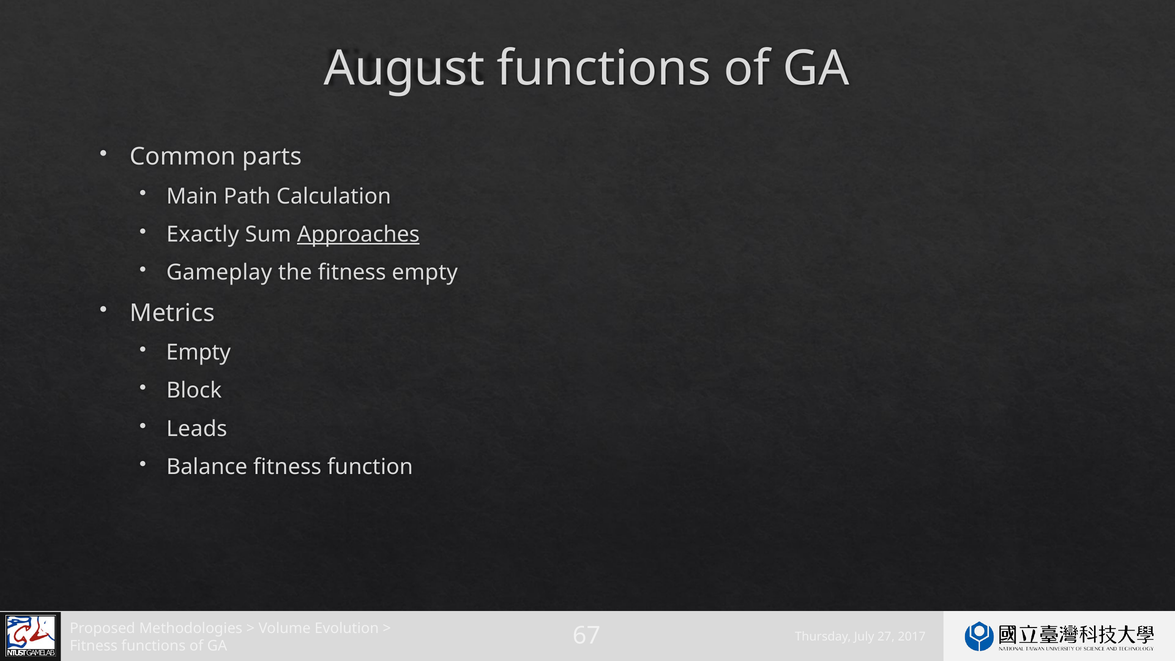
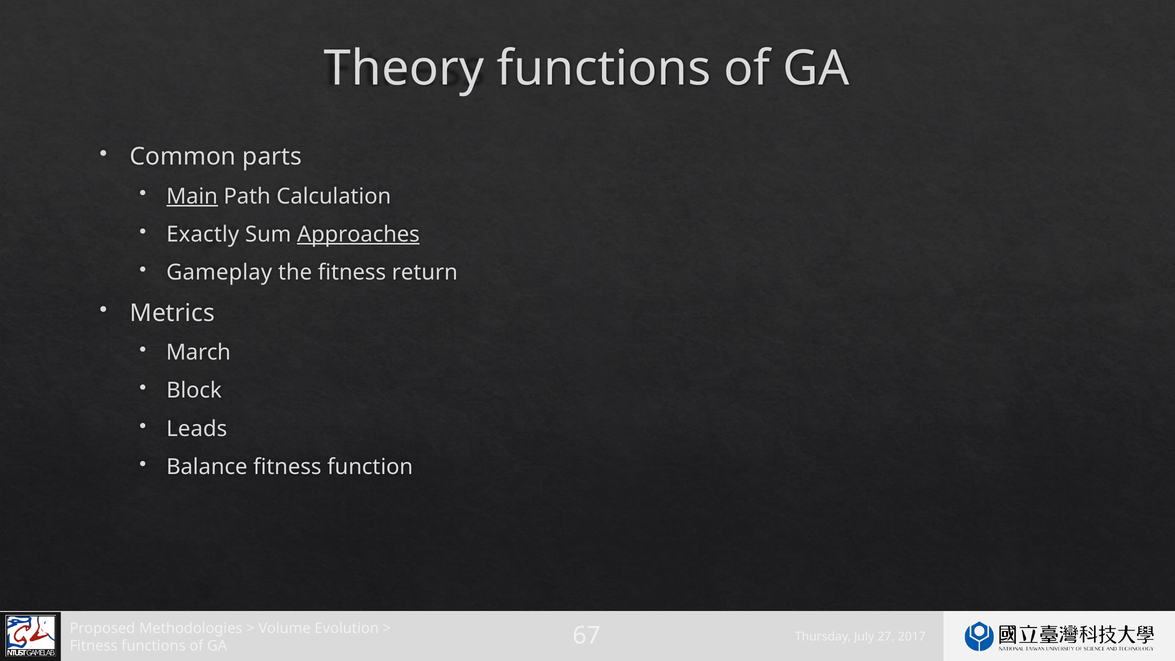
August: August -> Theory (404, 69)
Main underline: none -> present (192, 196)
fitness empty: empty -> return (425, 273)
Empty: Empty -> March (198, 352)
